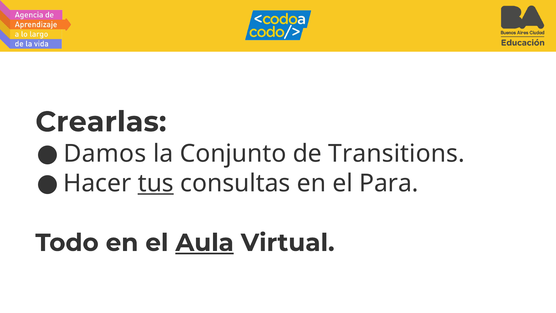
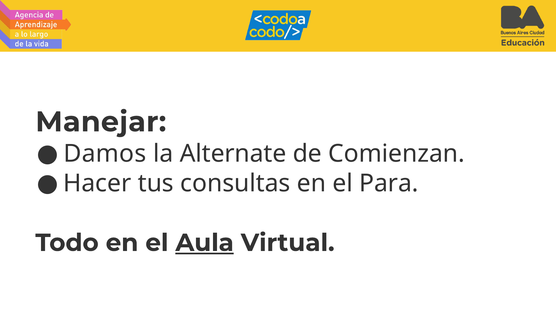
Crearlas: Crearlas -> Manejar (101, 122)
Conjunto: Conjunto -> Alternate (233, 154)
Transitions: Transitions -> Comienzan (397, 154)
tus underline: present -> none (156, 183)
